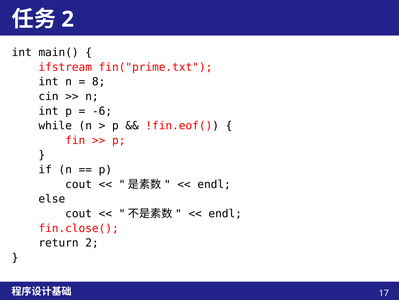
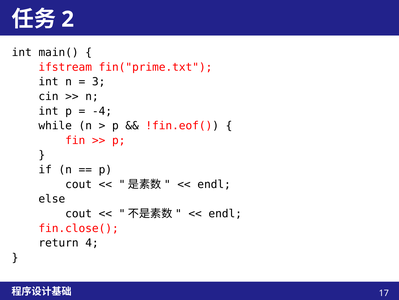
8: 8 -> 3 (99, 82)
-6: -6 -> -4 (102, 111)
return 2: 2 -> 4 (92, 242)
